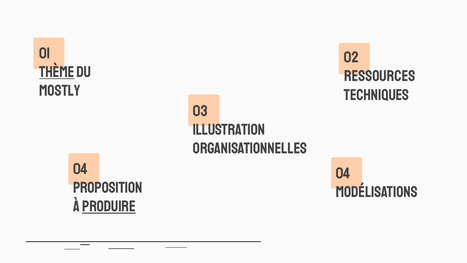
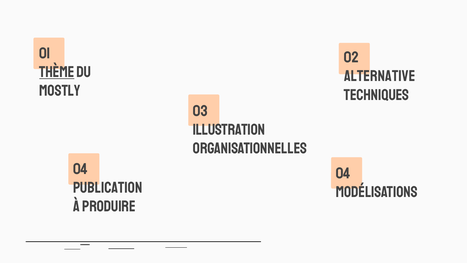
Ressources: Ressources -> Alternative (380, 76)
Proposition: Proposition -> Publication (108, 187)
produire underline: present -> none (109, 206)
